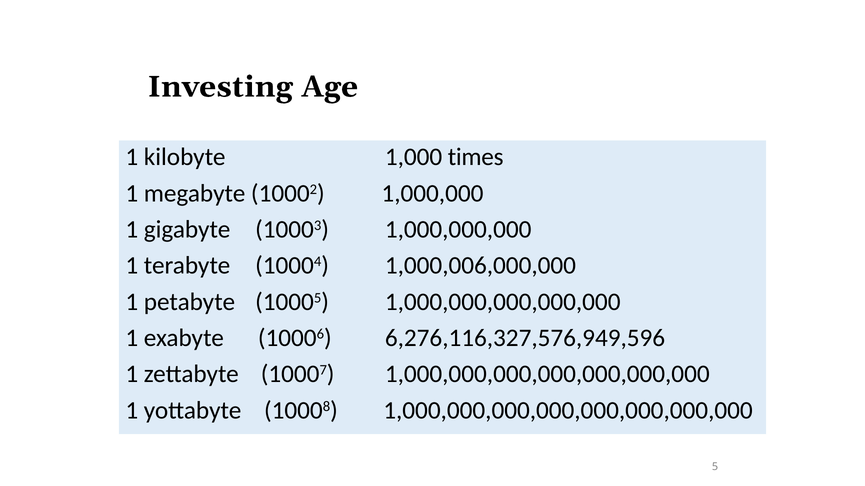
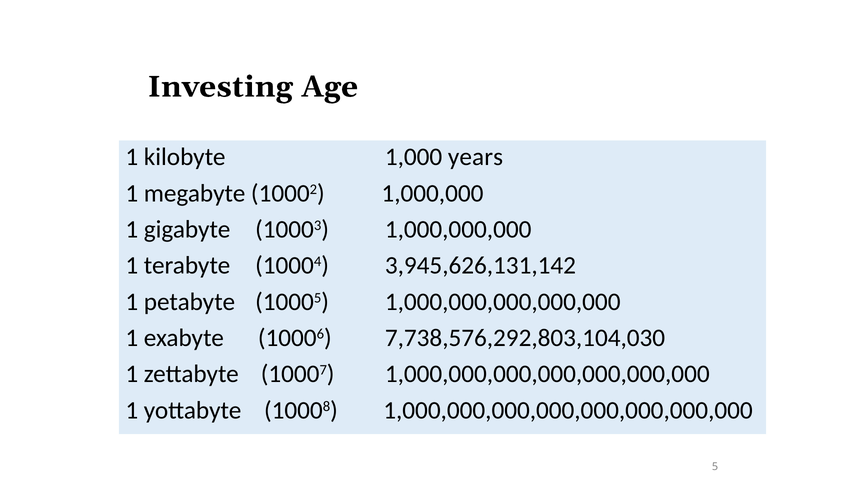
times: times -> years (475, 157)
1,000,006,000,000: 1,000,006,000,000 -> 3,945,626,131,142 (480, 266)
6,276,116,327,576,949,596: 6,276,116,327,576,949,596 -> 7,738,576,292,803,104,030 (525, 338)
